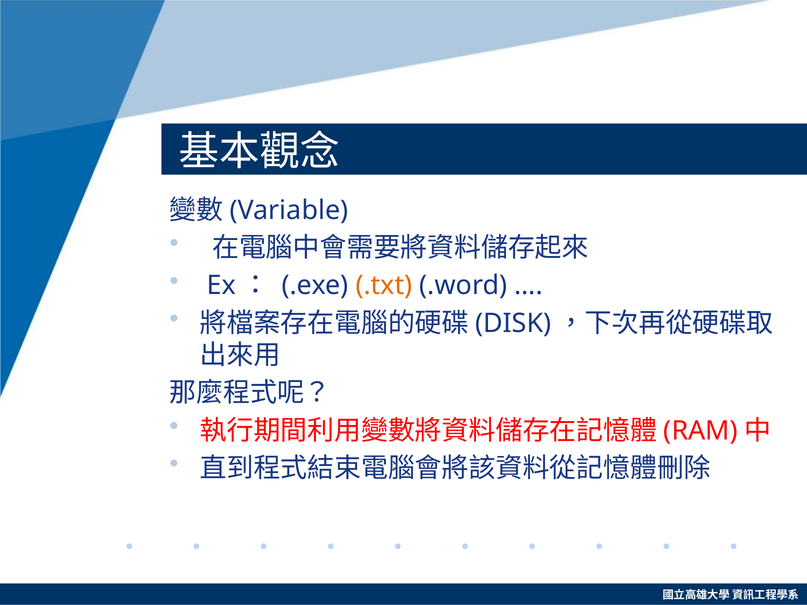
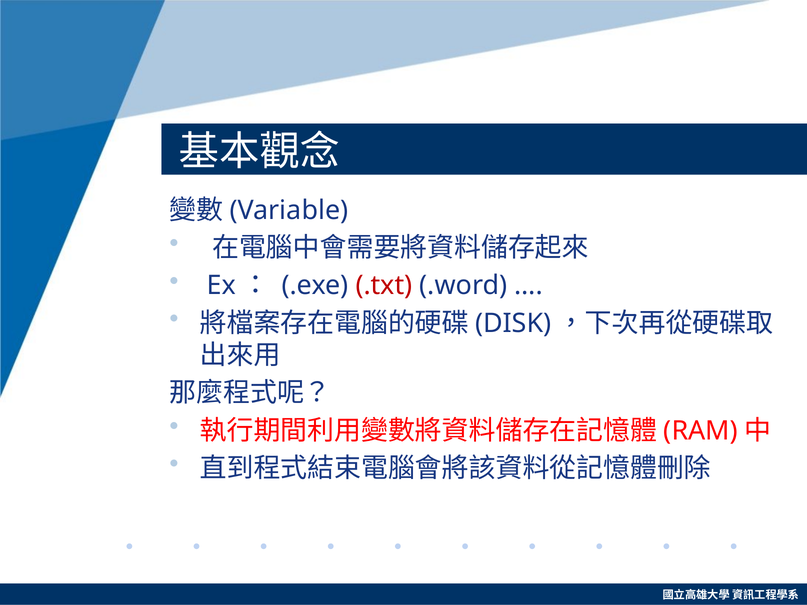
.txt colour: orange -> red (384, 286)
